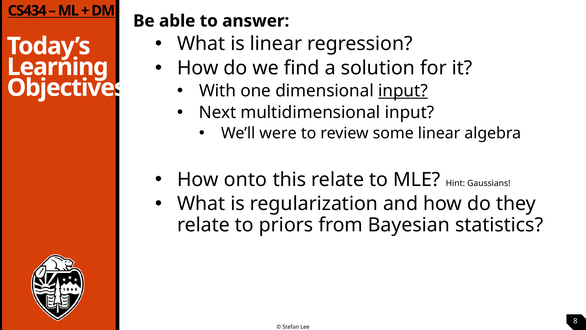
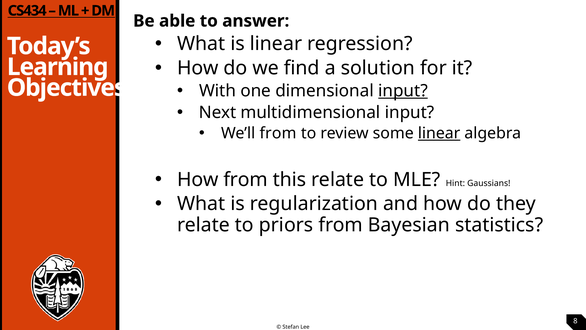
We’ll were: were -> from (278, 133)
linear underline: none -> present (439, 133)
How onto: onto -> from (246, 179)
